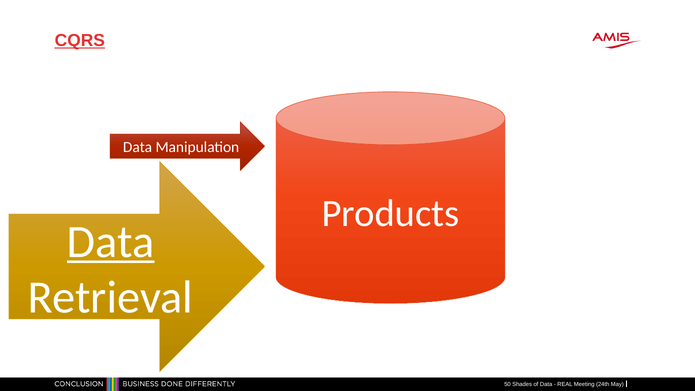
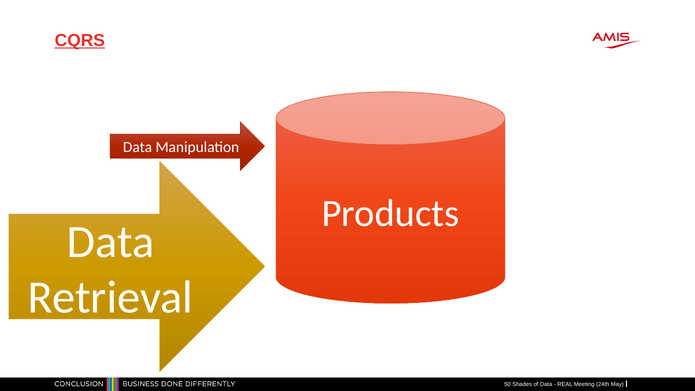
Data underline: present -> none (111, 242)
